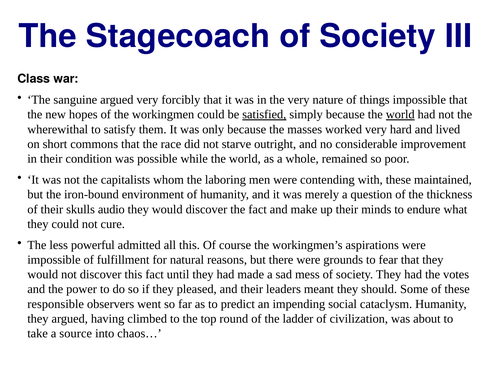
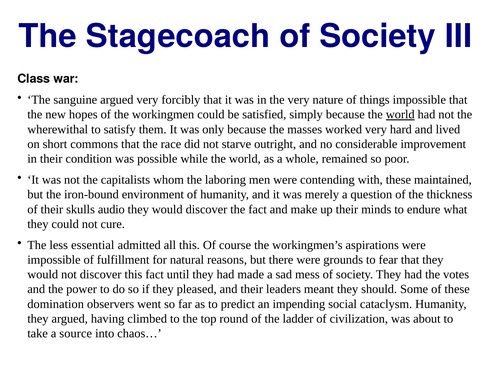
satisfied underline: present -> none (264, 115)
powerful: powerful -> essential (93, 245)
responsible: responsible -> domination (56, 304)
